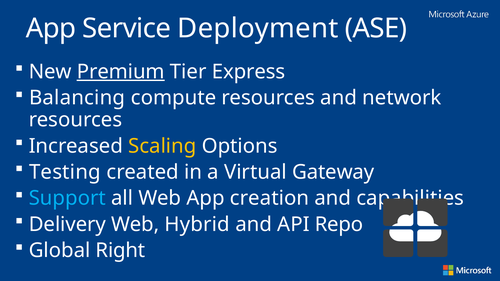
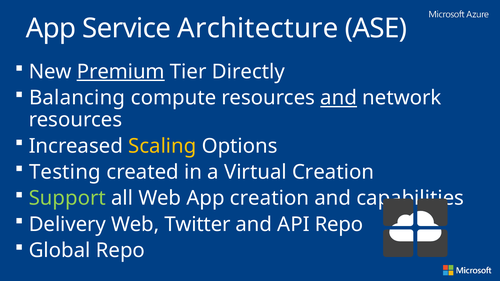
Deployment: Deployment -> Architecture (258, 28)
Express: Express -> Directly (248, 72)
and underline: none -> present (339, 98)
Virtual Gateway: Gateway -> Creation (333, 172)
Support colour: light blue -> light green (67, 198)
Hybrid: Hybrid -> Twitter (197, 225)
Global Right: Right -> Repo (120, 251)
